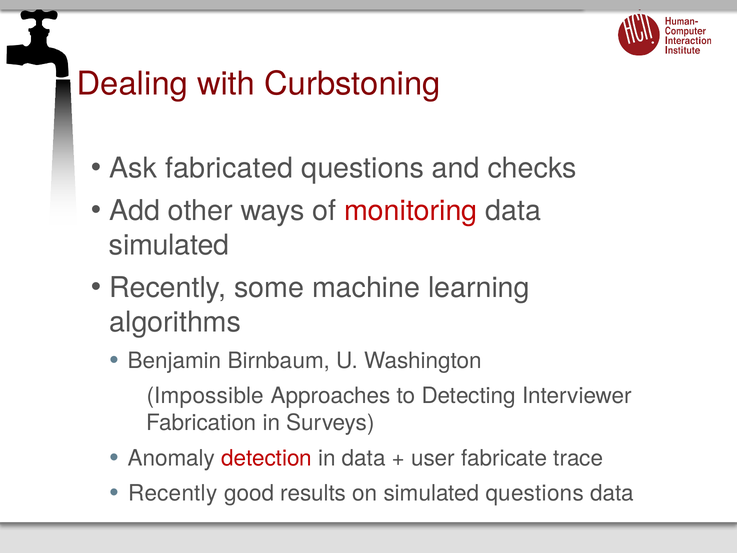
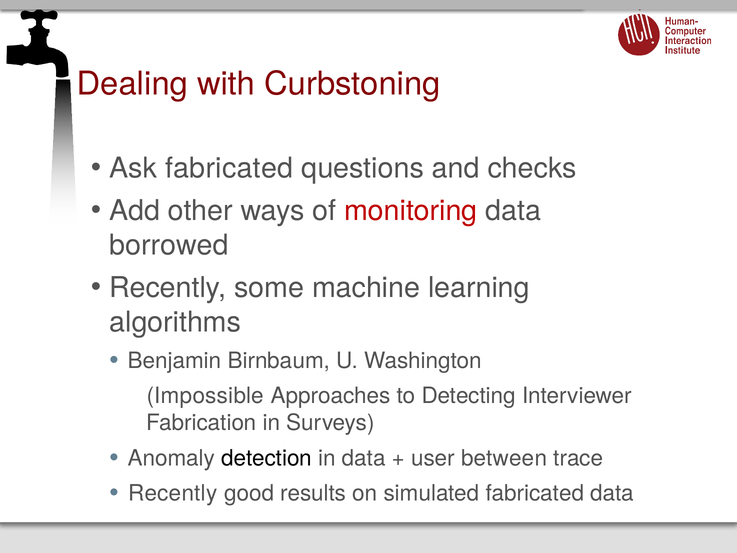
simulated: simulated -> borrowed (169, 245)
detection colour: red -> black (267, 458)
fabricate: fabricate -> between (504, 458)
simulated questions: questions -> fabricated (535, 493)
